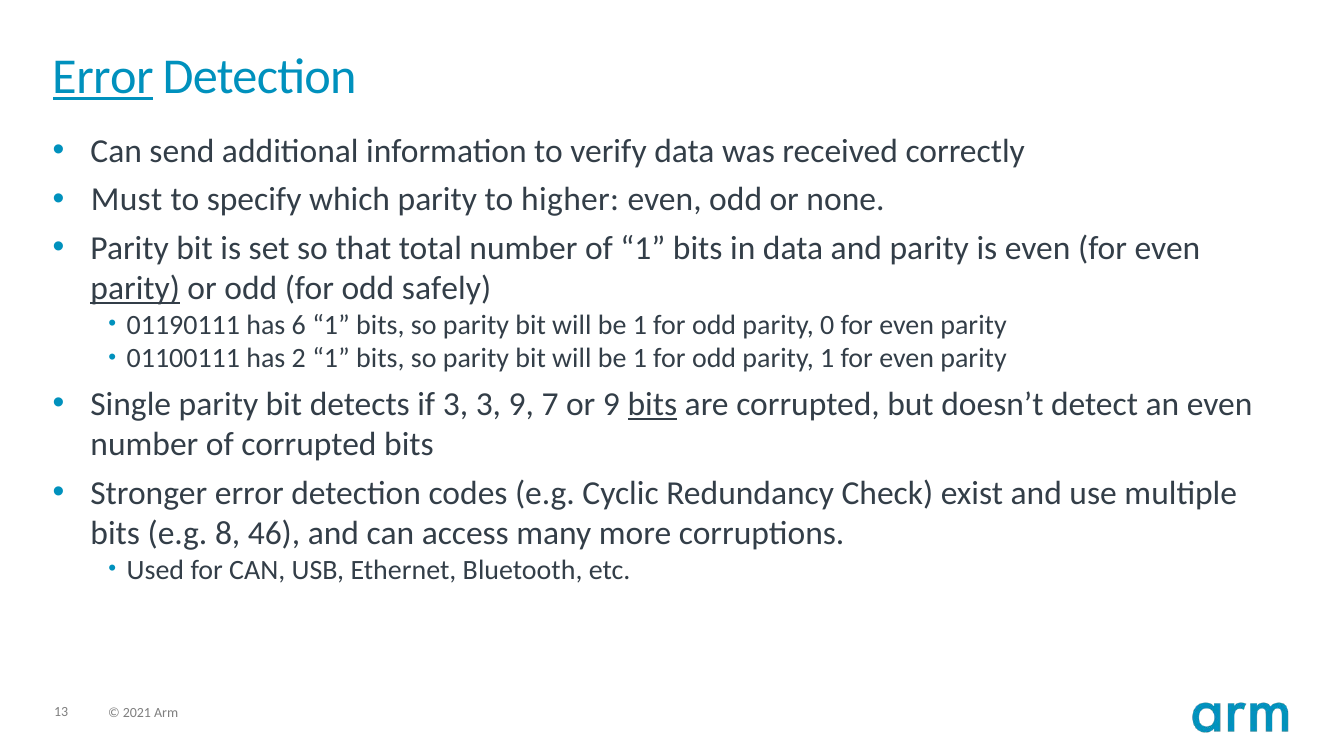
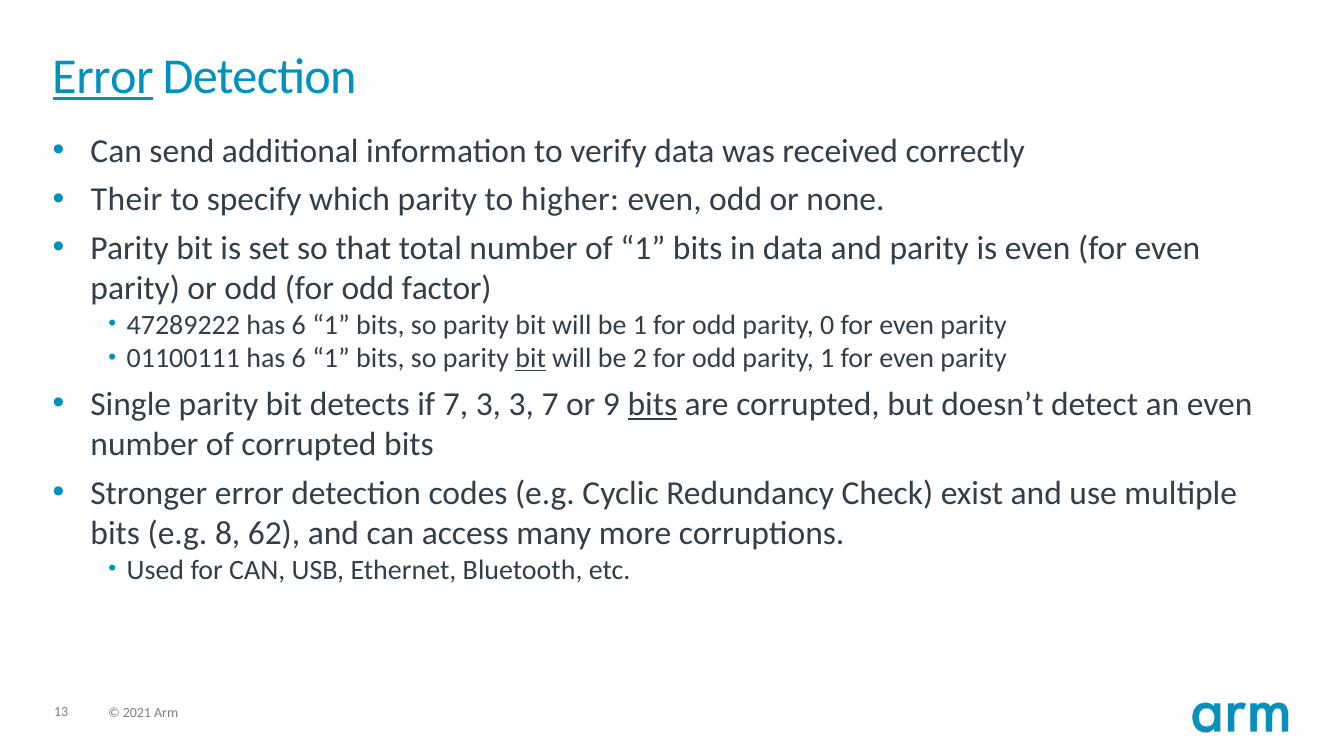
Must: Must -> Their (127, 200)
parity underline: present -> none (135, 289)
safely: safely -> factor (447, 289)
01190111: 01190111 -> 47289222 (183, 325)
01100111 has 2: 2 -> 6 (299, 359)
bit underline: none -> present (531, 359)
1: 1 -> 2 (640, 359)
if 3: 3 -> 7 (456, 404)
3 9: 9 -> 3 (521, 404)
46: 46 -> 62 (274, 534)
